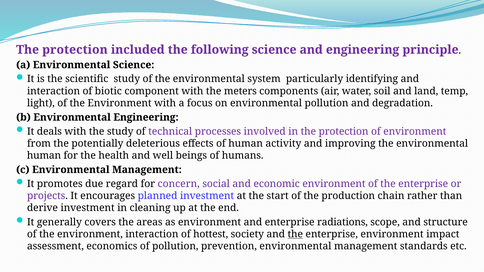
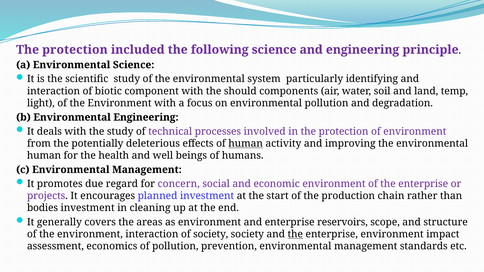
meters: meters -> should (240, 91)
human underline: none -> present (246, 144)
derive: derive -> bodies (43, 208)
radiations: radiations -> reservoirs (342, 222)
of hottest: hottest -> society (211, 234)
